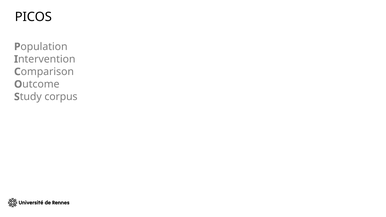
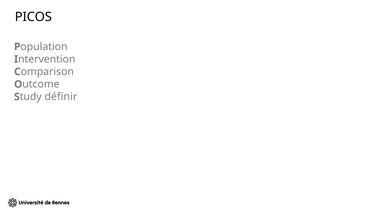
corpus: corpus -> définir (61, 97)
